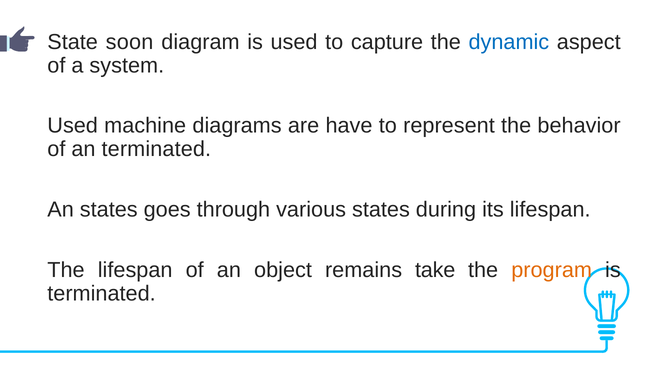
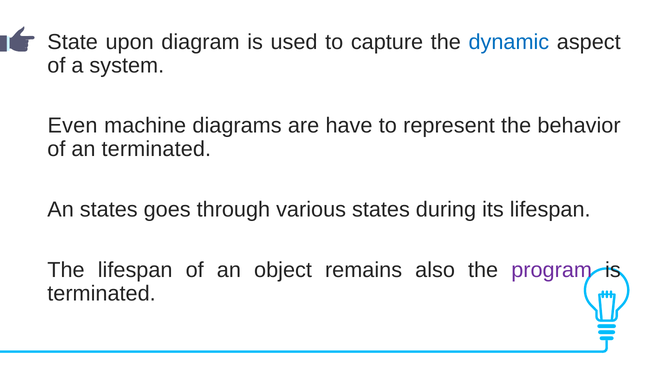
soon: soon -> upon (130, 42)
Used: Used -> Even (73, 126)
take: take -> also (435, 270)
program colour: orange -> purple (552, 270)
